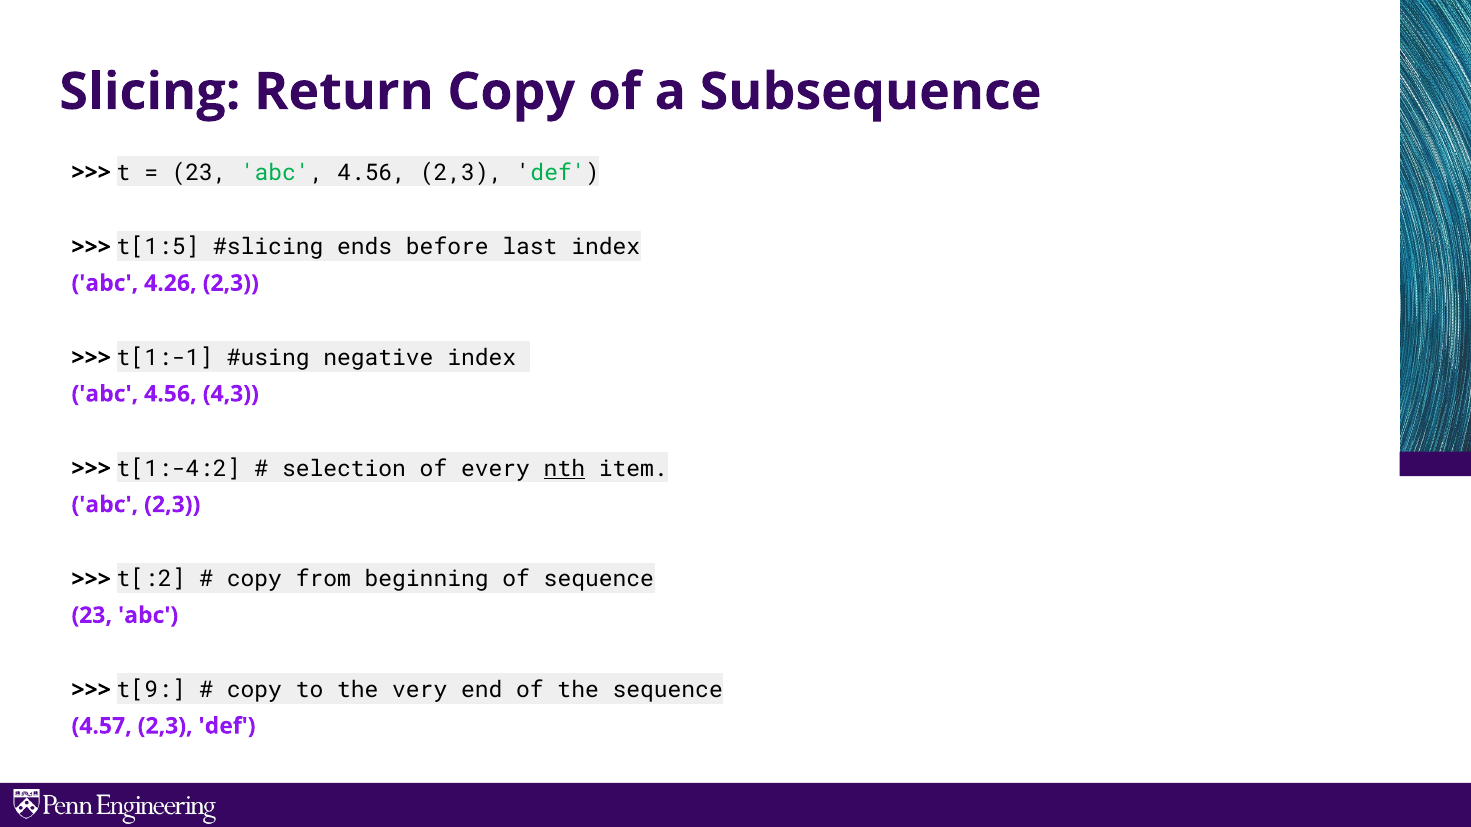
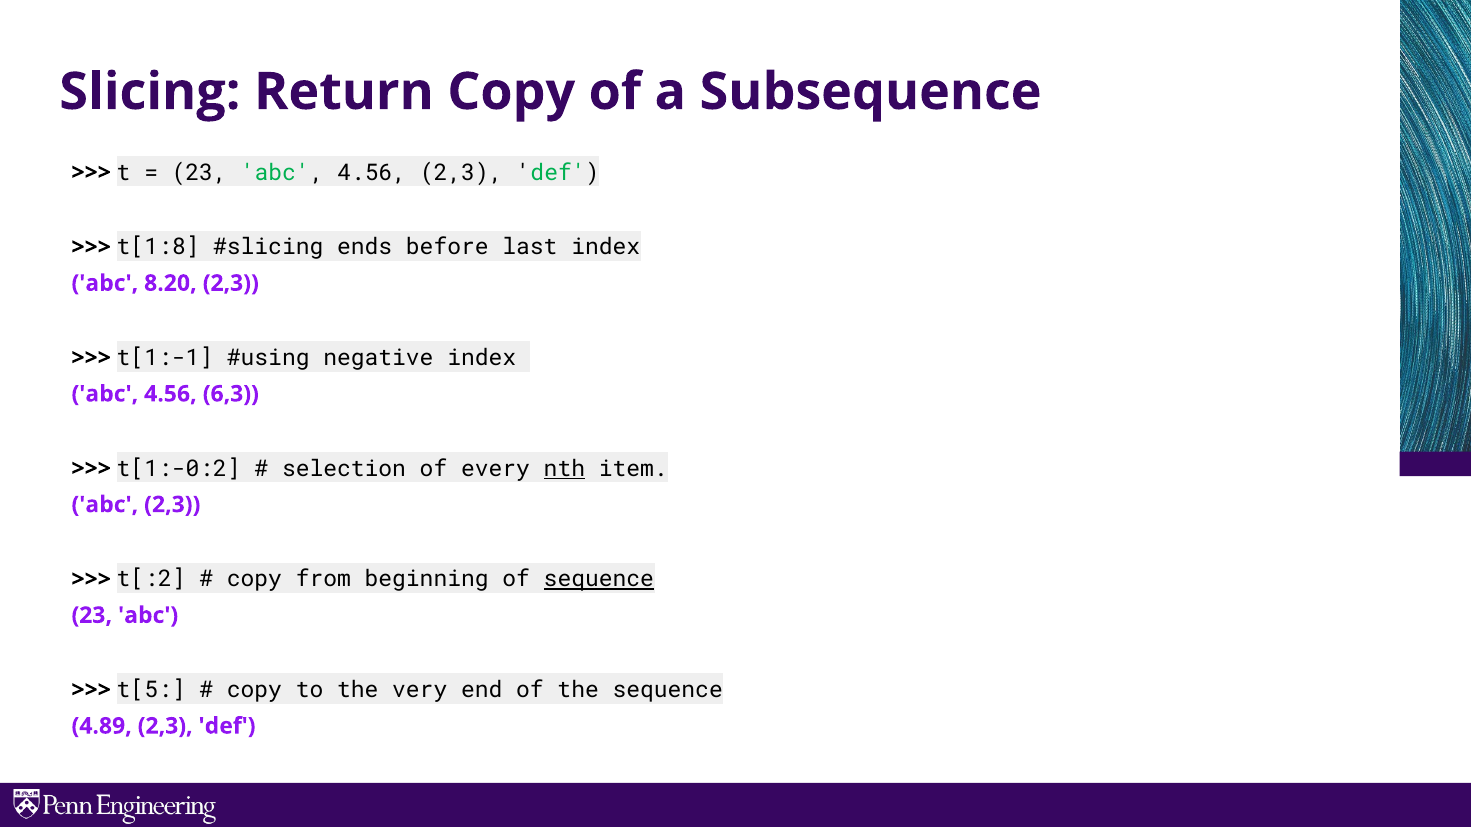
t[1:5: t[1:5 -> t[1:8 (158, 247)
4.26: 4.26 -> 8.20 (170, 283)
4,3: 4,3 -> 6,3 (231, 394)
t[1:-4:2: t[1:-4:2 -> t[1:-0:2 (179, 469)
sequence underline: none -> present (599, 580)
t[9: t[9 -> t[5 (151, 690)
4.57: 4.57 -> 4.89 (102, 726)
